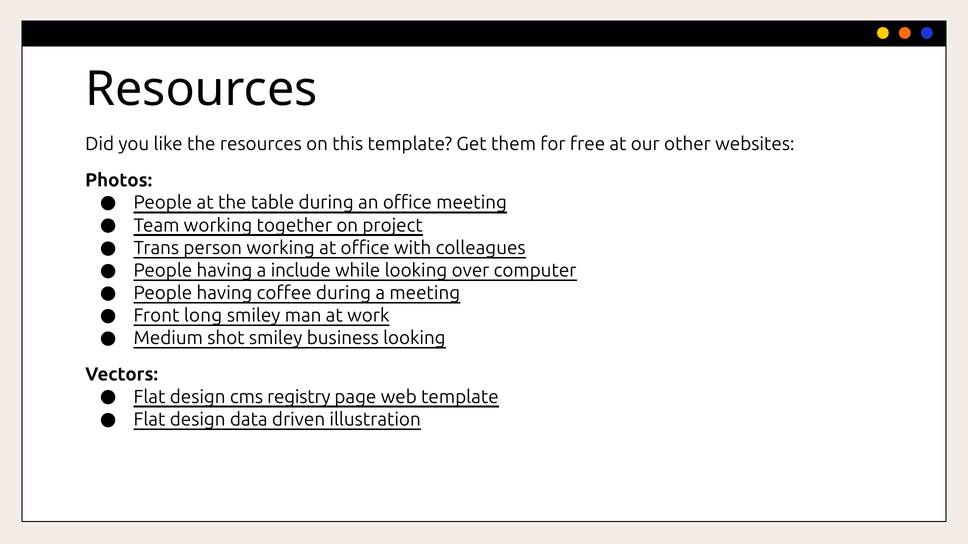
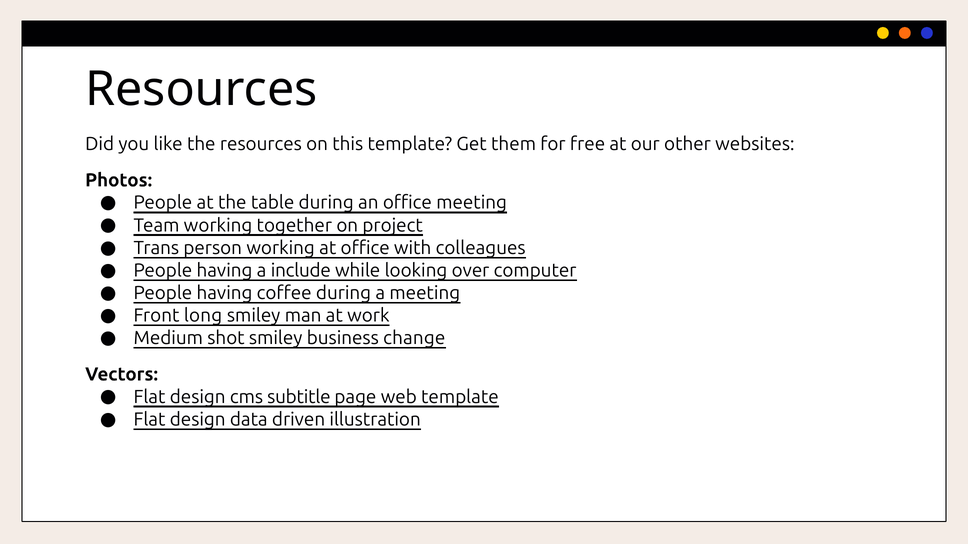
business looking: looking -> change (414, 339)
registry: registry -> subtitle (299, 397)
